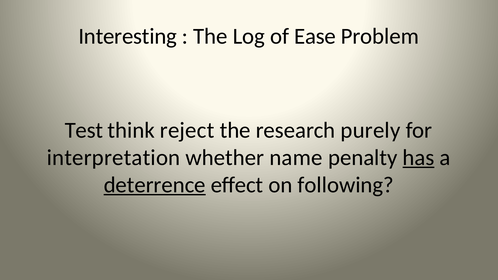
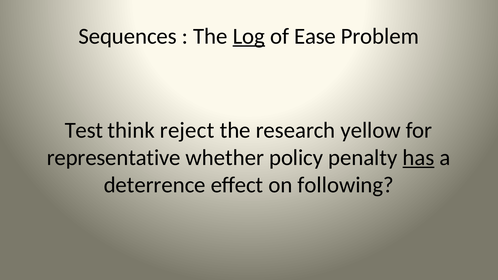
Interesting: Interesting -> Sequences (128, 36)
Log underline: none -> present (249, 36)
purely: purely -> yellow (371, 130)
interpretation: interpretation -> representative (114, 158)
name: name -> policy (296, 158)
deterrence underline: present -> none (155, 185)
